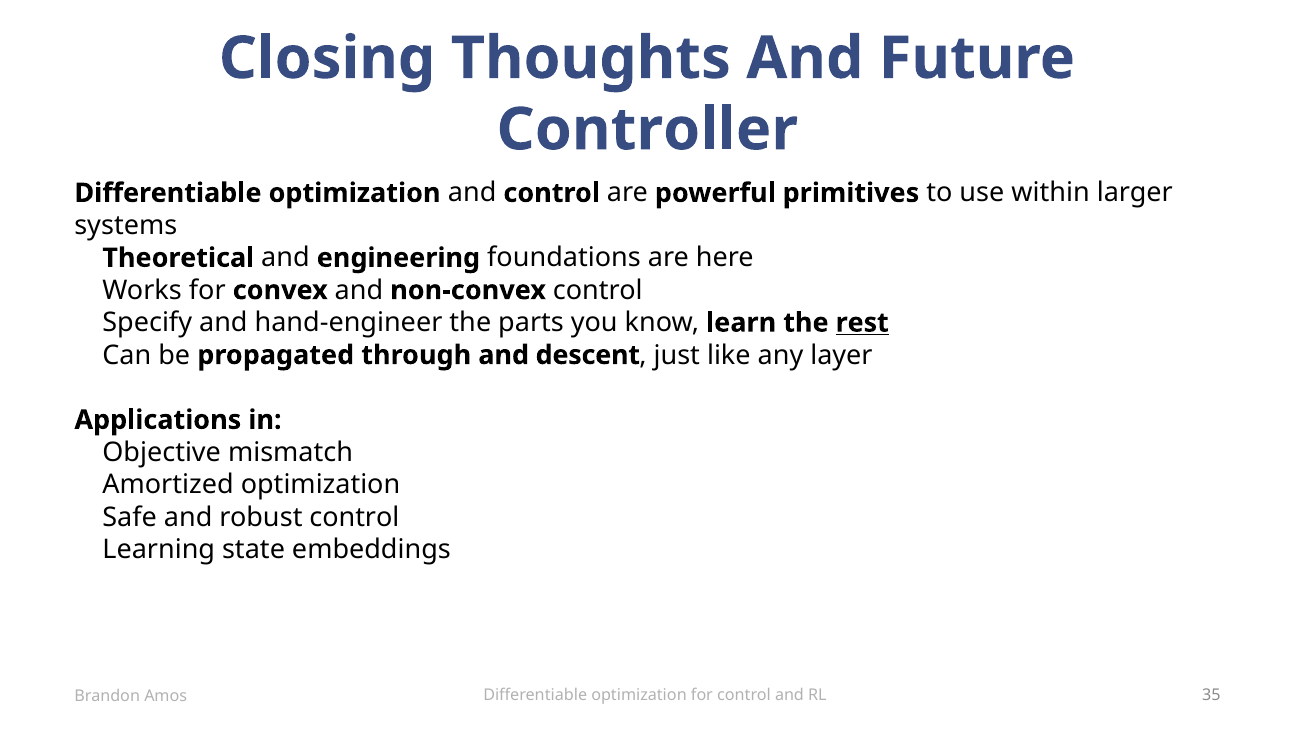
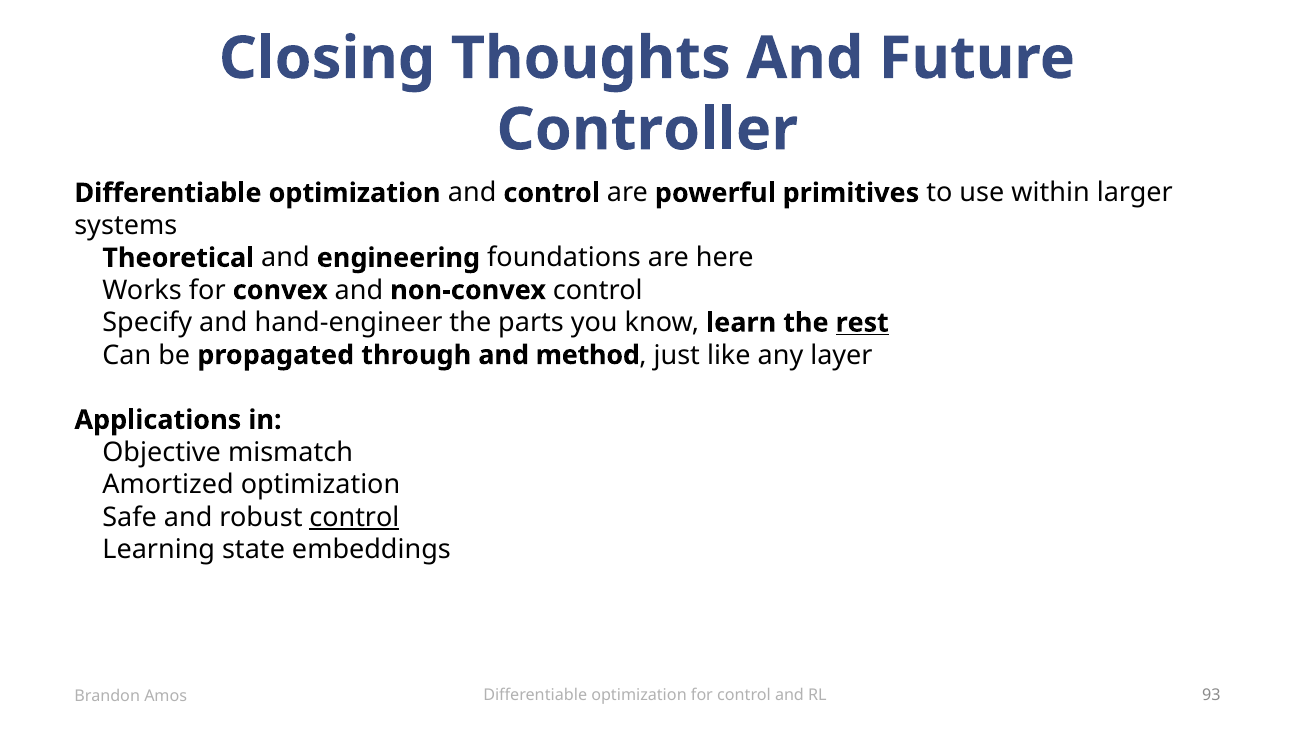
descent: descent -> method (588, 355)
control underline: none -> present (354, 517)
35: 35 -> 93 (1211, 694)
